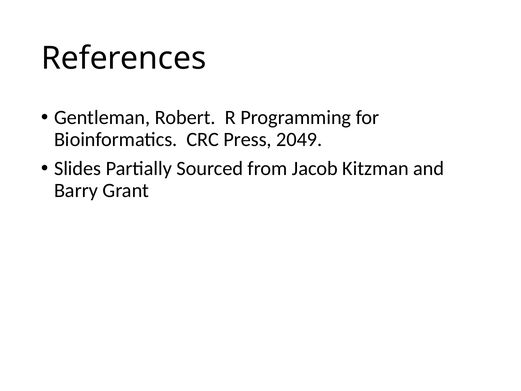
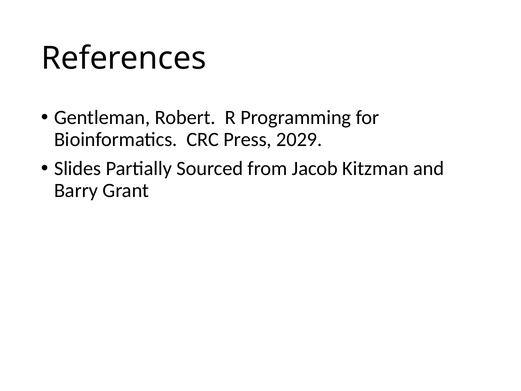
2049: 2049 -> 2029 (299, 139)
